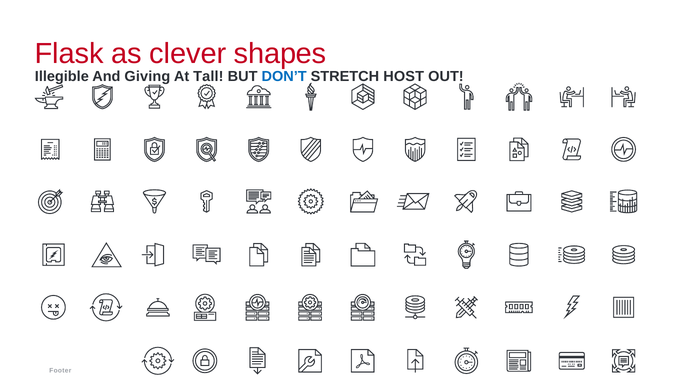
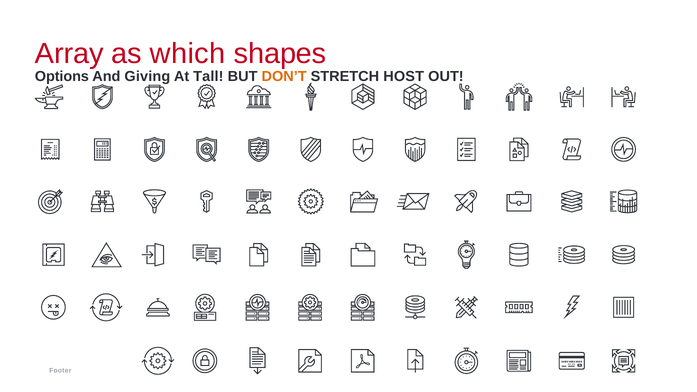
Flask: Flask -> Array (69, 53)
clever: clever -> which (188, 53)
Illegible: Illegible -> Options (62, 76)
DON’T colour: blue -> orange (284, 76)
